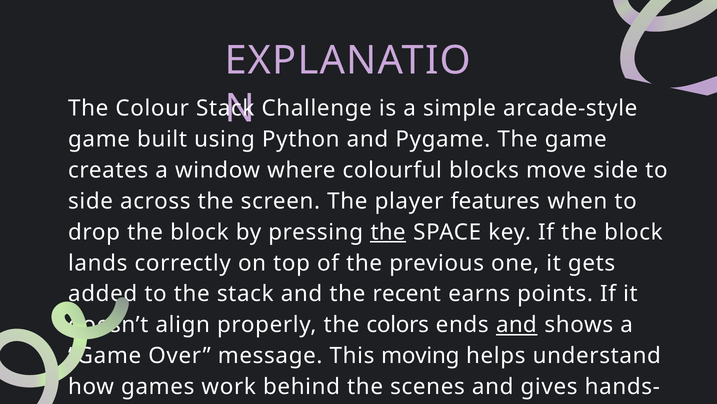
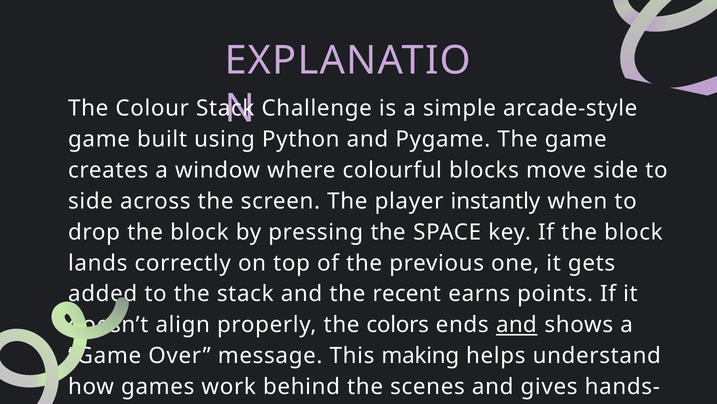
features: features -> instantly (495, 201)
the underline: present -> none (388, 232)
moving: moving -> making (420, 355)
